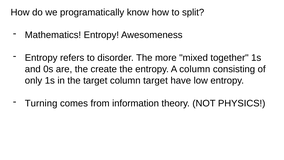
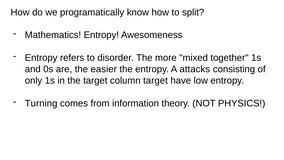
create: create -> easier (104, 69)
A column: column -> attacks (195, 69)
